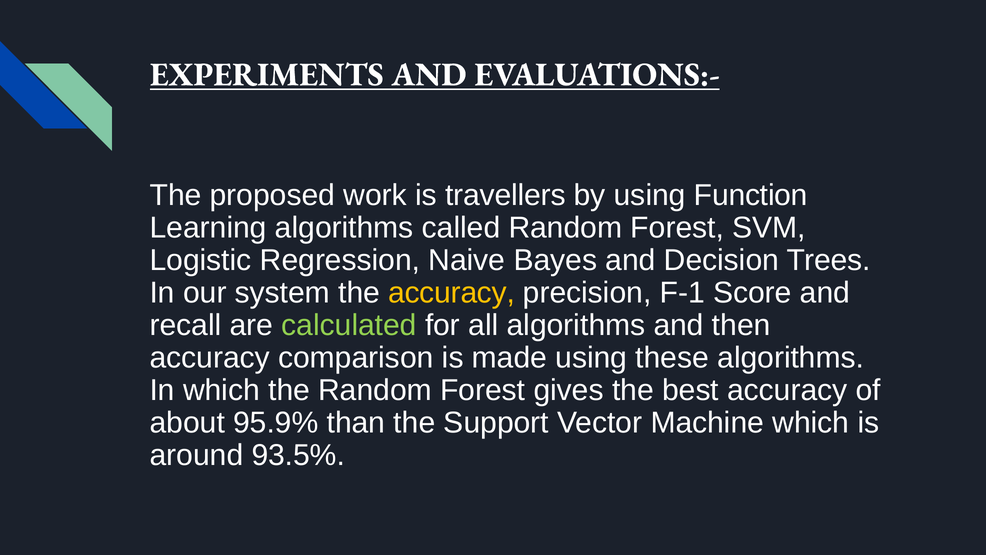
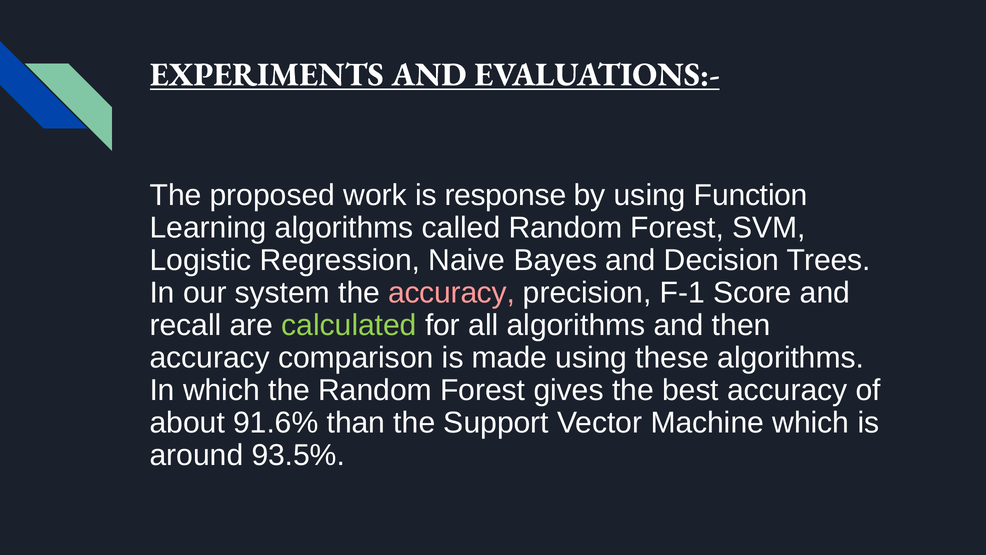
travellers: travellers -> response (505, 195)
accuracy colour: yellow -> pink (452, 293)
95.9%: 95.9% -> 91.6% (276, 423)
